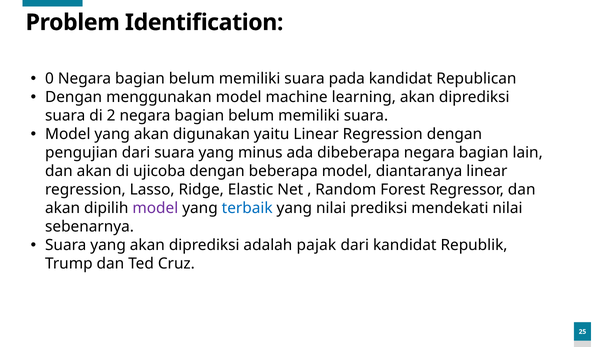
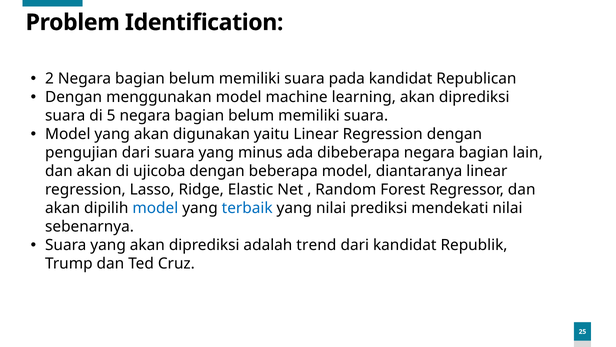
0: 0 -> 2 (50, 79)
2: 2 -> 5 (111, 116)
model colour: purple -> blue (155, 208)
pajak: pajak -> trend (316, 245)
